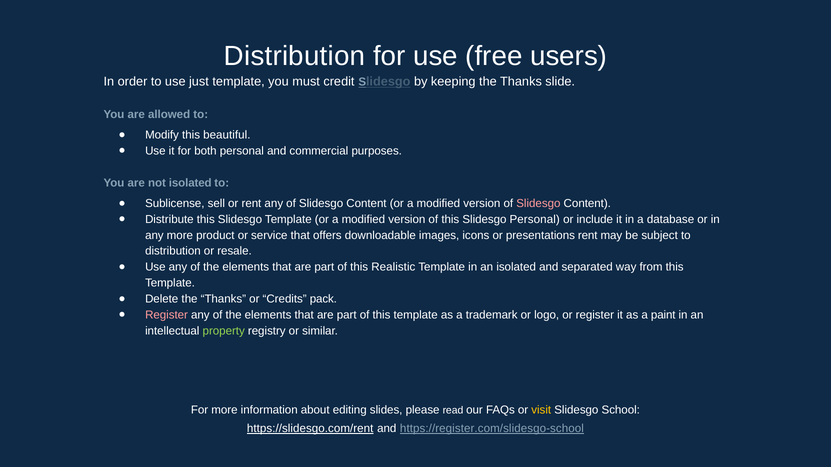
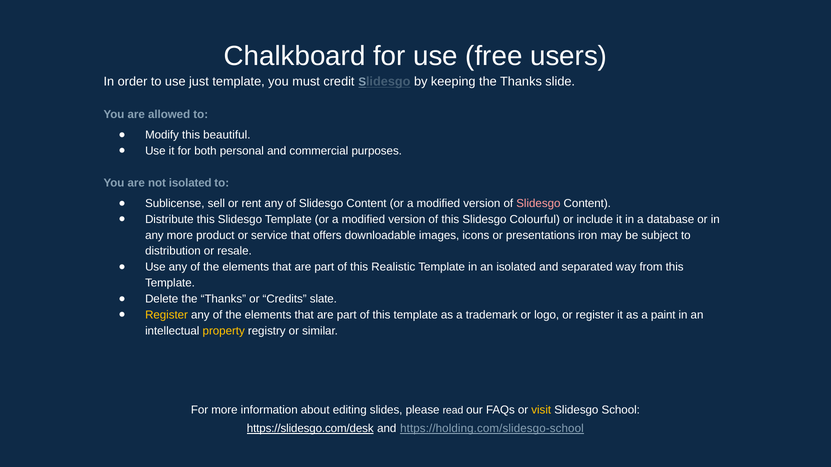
Distribution: Distribution -> Chalkboard (295, 56)
Slidesgo Personal: Personal -> Colourful (535, 220)
presentations rent: rent -> iron (588, 235)
pack: pack -> slate (323, 299)
Register colour: pink -> yellow (167, 315)
property colour: light green -> yellow (224, 331)
https://slidesgo.com/rent: https://slidesgo.com/rent -> https://slidesgo.com/desk (310, 429)
https://register.com/slidesgo-school: https://register.com/slidesgo-school -> https://holding.com/slidesgo-school (492, 429)
